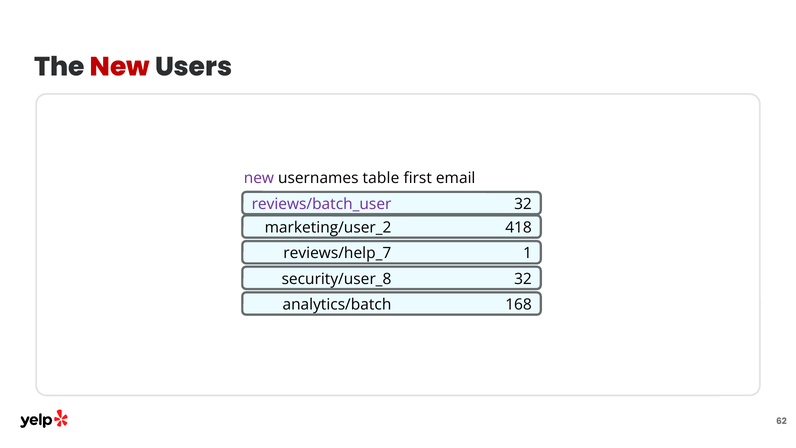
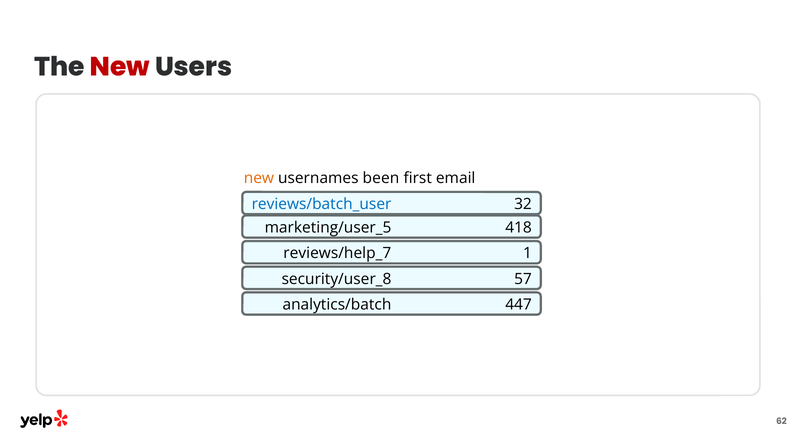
new colour: purple -> orange (259, 178)
table: table -> been (381, 178)
reviews/batch_user colour: purple -> blue (322, 204)
marketing/user_2: marketing/user_2 -> marketing/user_5 (328, 228)
security/user_8 32: 32 -> 57 (523, 279)
168: 168 -> 447 (519, 304)
